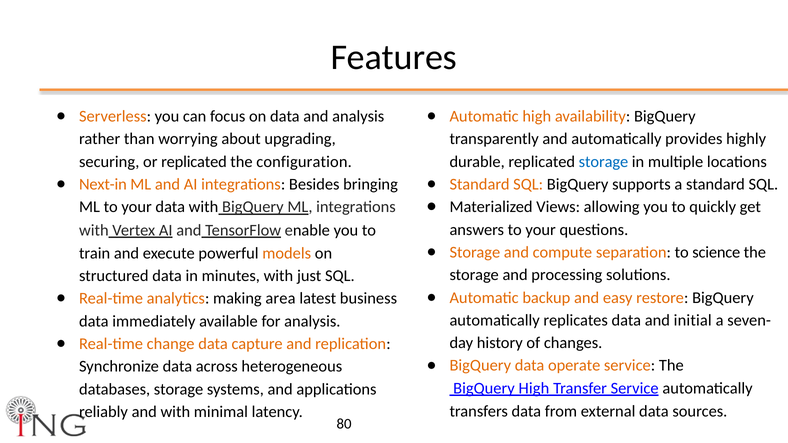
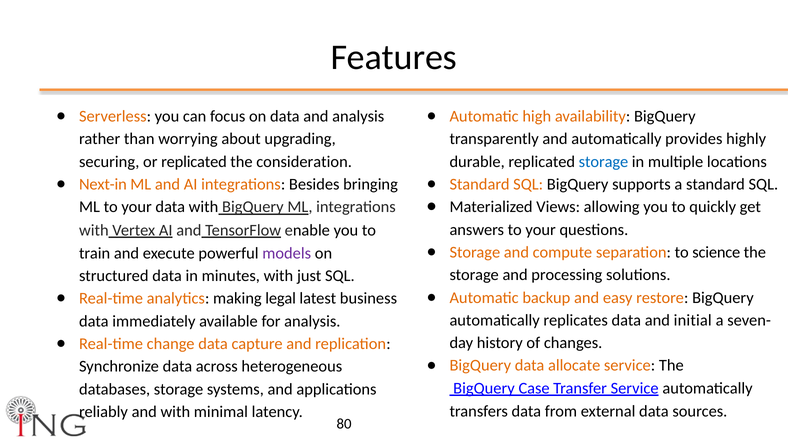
configuration: configuration -> consideration (304, 162)
models colour: orange -> purple (287, 253)
area: area -> legal (281, 299)
operate: operate -> allocate (574, 366)
BigQuery High: High -> Case (534, 388)
